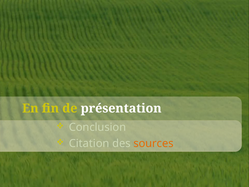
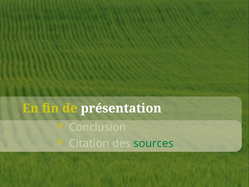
sources colour: orange -> green (153, 143)
